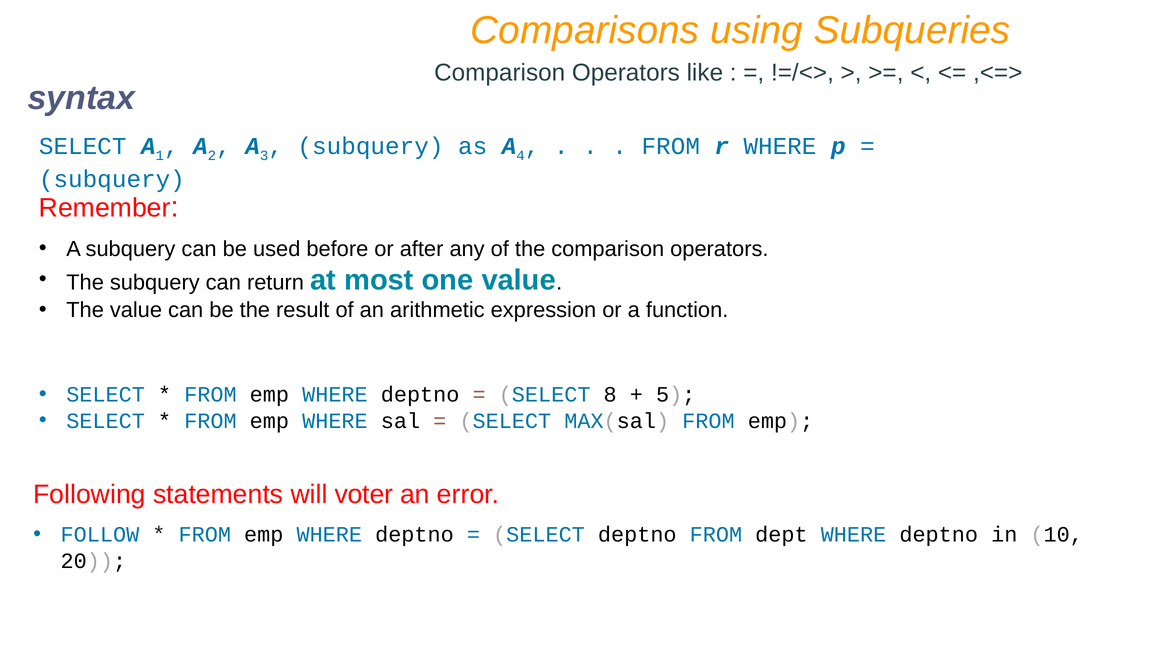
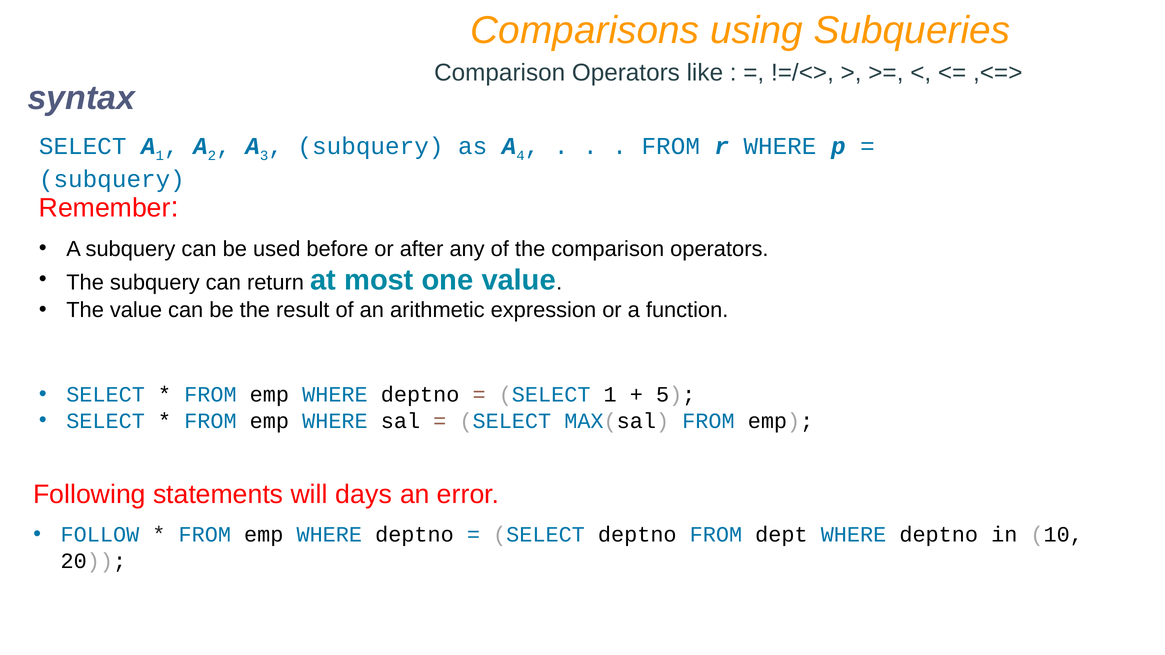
SELECT 8: 8 -> 1 (610, 395)
voter: voter -> days (364, 495)
